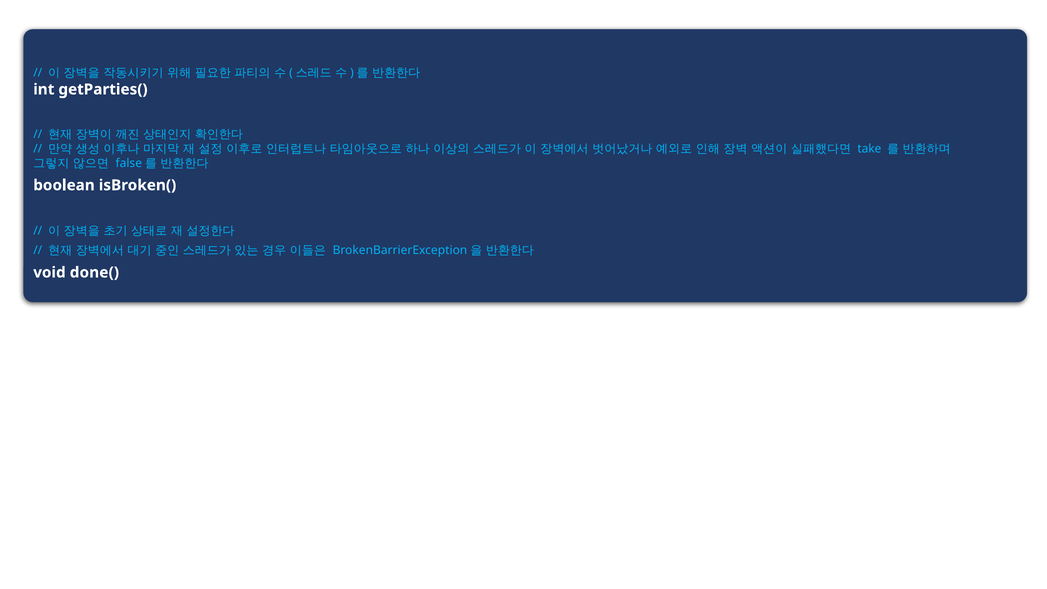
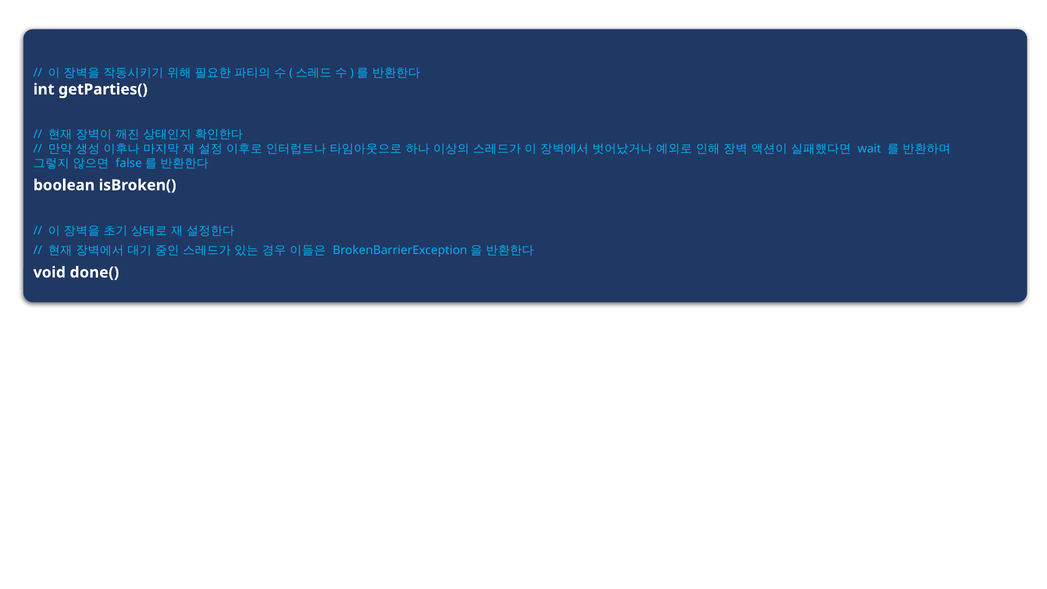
take: take -> wait (869, 149)
